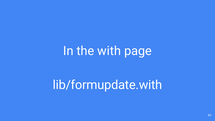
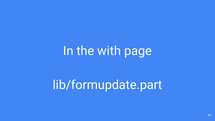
lib/formupdate.with: lib/formupdate.with -> lib/formupdate.part (107, 85)
